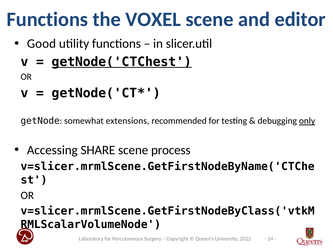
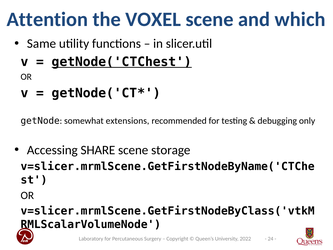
Functions: Functions -> Attention (47, 19)
editor: editor -> which (300, 19)
Good: Good -> Same (41, 44)
only underline: present -> none (307, 121)
process: process -> storage (171, 150)
